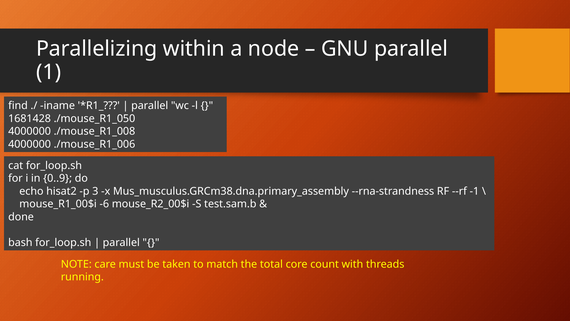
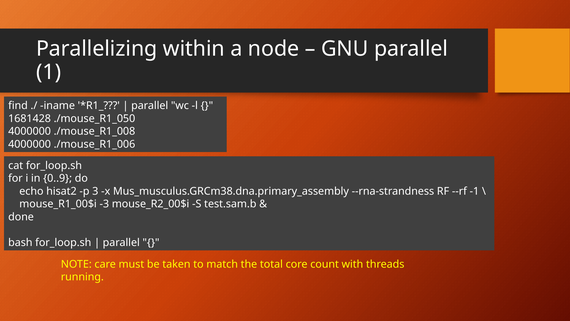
-6: -6 -> -3 (104, 204)
